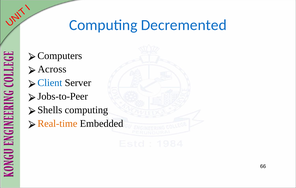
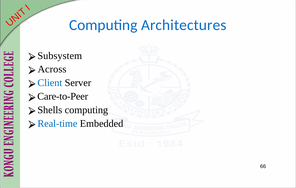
Decremented: Decremented -> Architectures (184, 25)
Computers: Computers -> Subsystem (60, 56)
Jobs-to-Peer: Jobs-to-Peer -> Care-to-Peer (63, 97)
Real-time colour: orange -> blue (57, 124)
